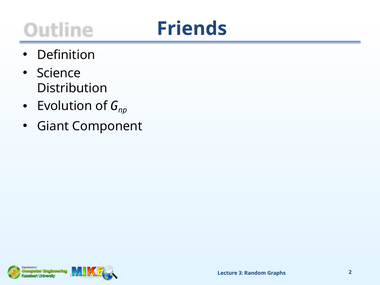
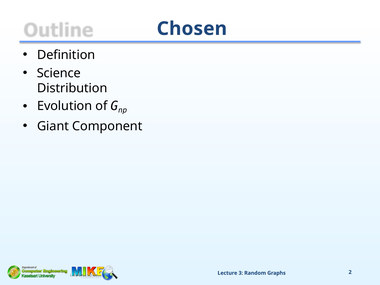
Friends: Friends -> Chosen (192, 29)
